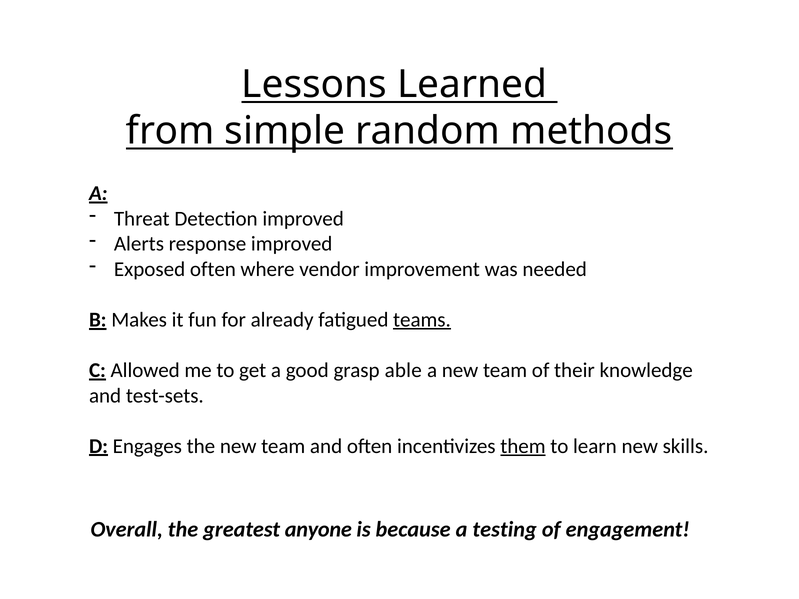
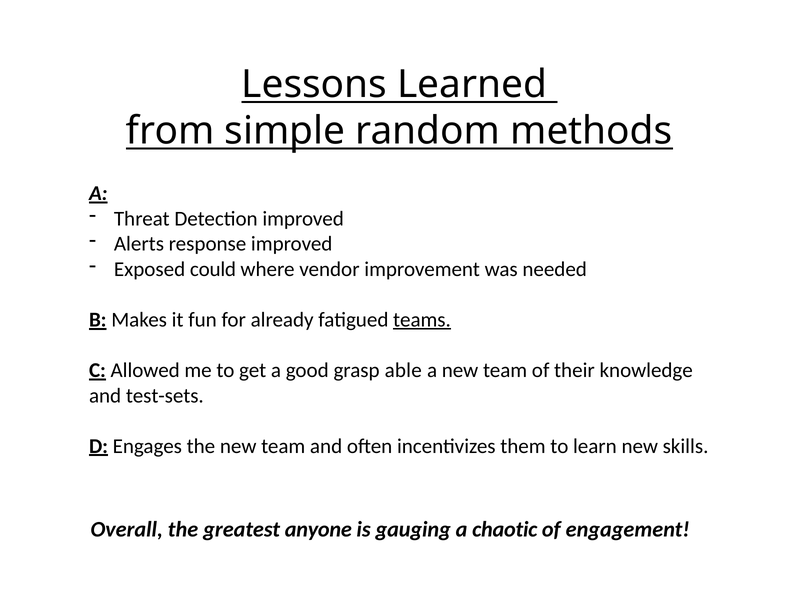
Exposed often: often -> could (213, 269)
them underline: present -> none (523, 446)
because: because -> gauging (413, 530)
testing: testing -> chaotic (505, 530)
